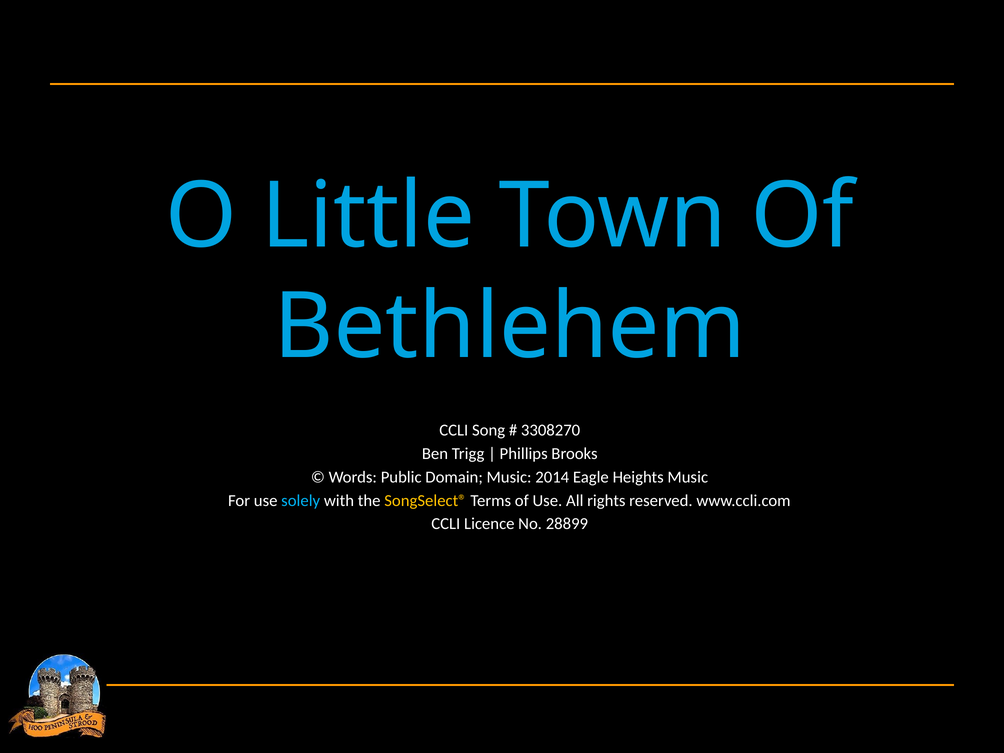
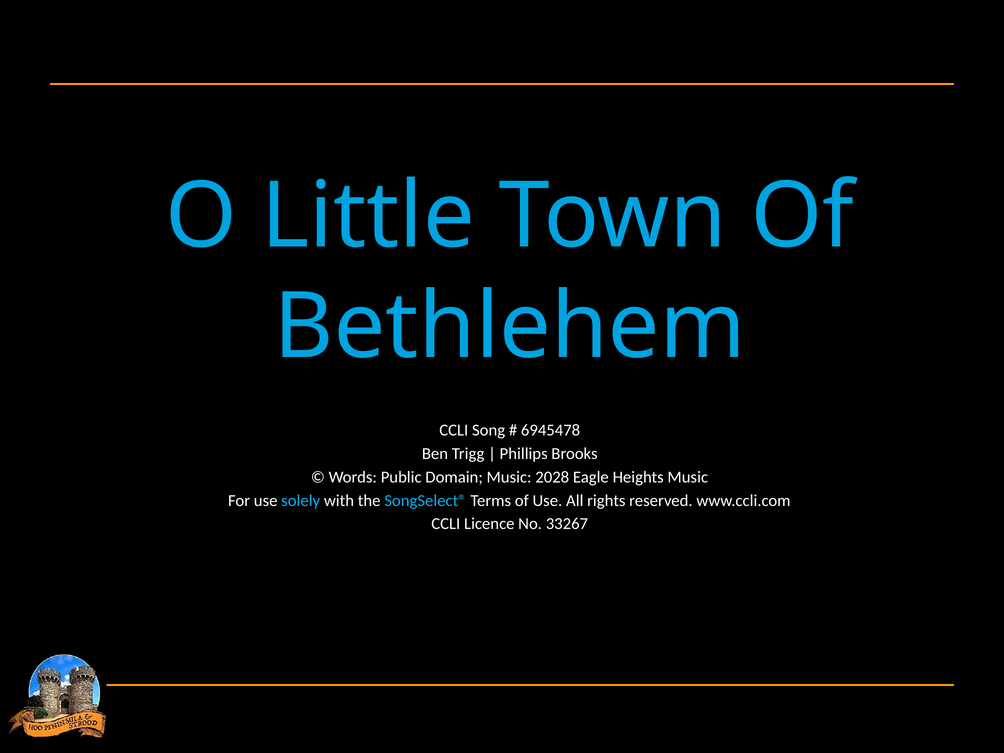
3308270: 3308270 -> 6945478 (551, 430)
2014: 2014 -> 2028 (552, 477)
SongSelect® colour: yellow -> light blue (425, 501)
28899: 28899 -> 33267 (567, 524)
